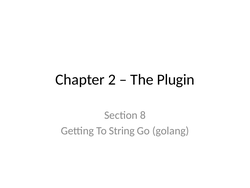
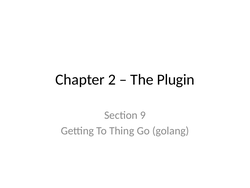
8: 8 -> 9 (143, 115)
String: String -> Thing (122, 131)
